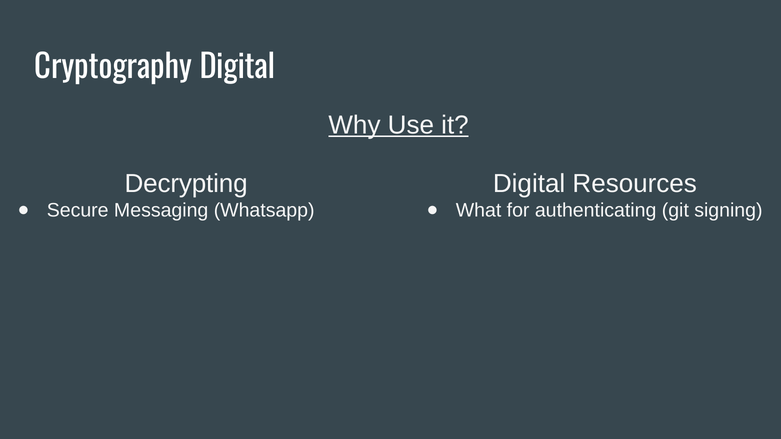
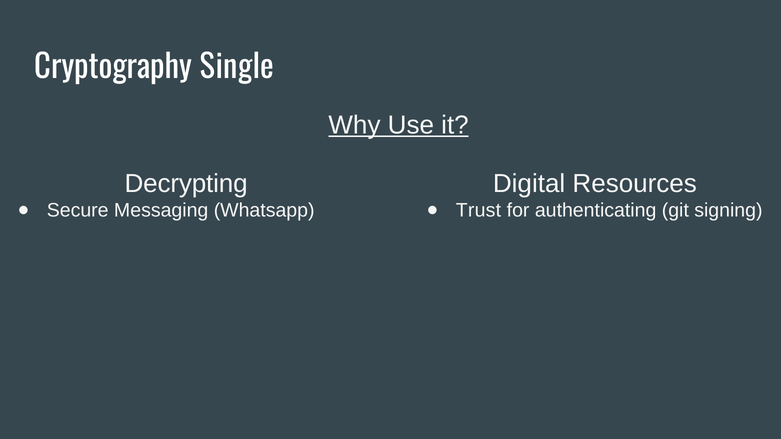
Cryptography Digital: Digital -> Single (237, 68)
What: What -> Trust (478, 210)
